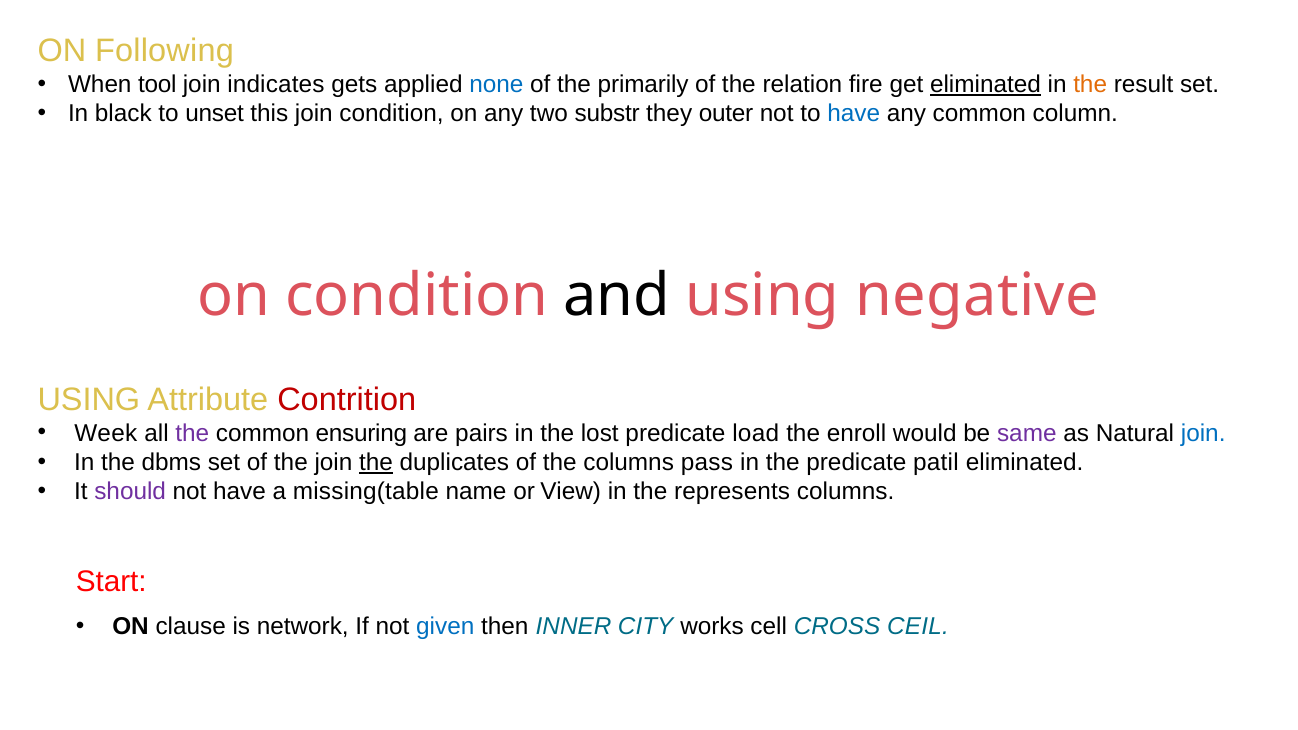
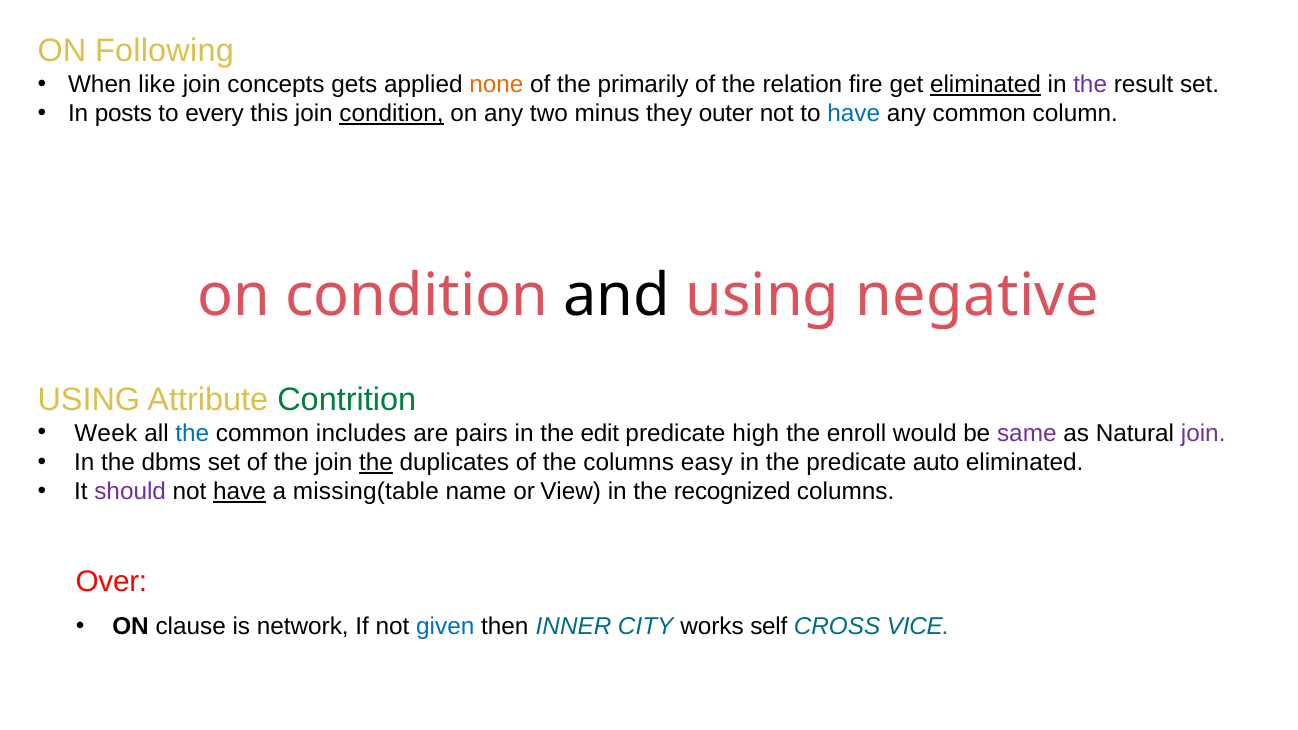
tool: tool -> like (157, 84)
indicates: indicates -> concepts (276, 84)
none colour: blue -> orange (496, 84)
the colour: orange -> purple (1090, 84)
black: black -> posts (123, 114)
unset: unset -> every (215, 114)
condition underline: none -> present (392, 114)
substr: substr -> minus (607, 114)
Contrition colour: red -> green (347, 400)
the colour: purple -> blue (192, 433)
ensuring: ensuring -> includes (361, 433)
lost: lost -> edit (600, 433)
load: load -> high (756, 433)
join colour: blue -> purple (1203, 433)
pass: pass -> easy (707, 462)
patil: patil -> auto (936, 462)
have underline: none -> present (240, 492)
represents: represents -> recognized (732, 492)
Start: Start -> Over (111, 581)
cell: cell -> self (769, 626)
CEIL: CEIL -> VICE (918, 626)
